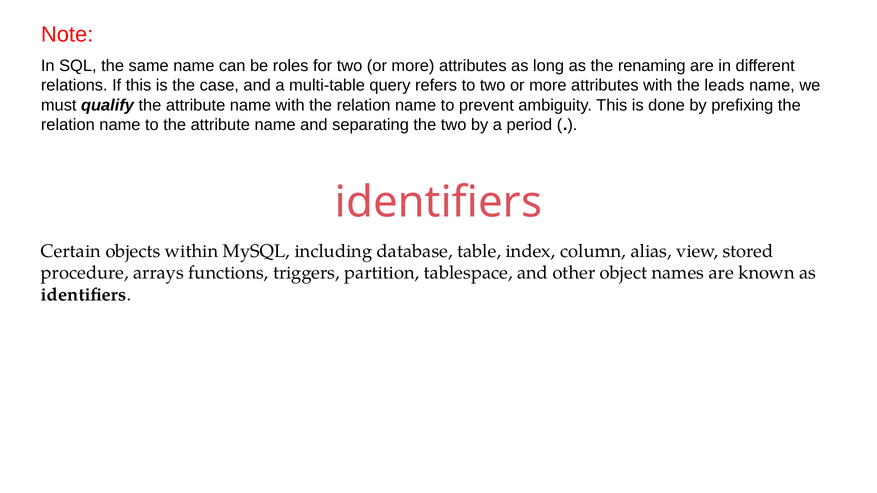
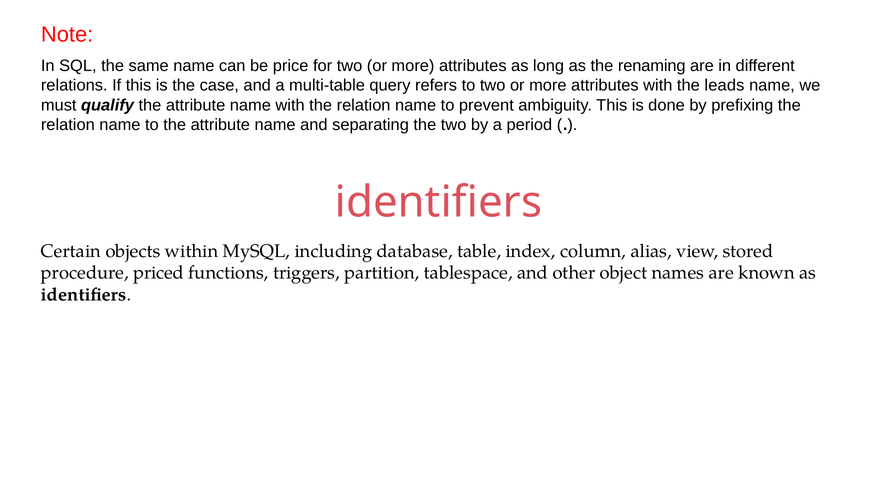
roles: roles -> price (291, 66)
arrays: arrays -> priced (159, 273)
